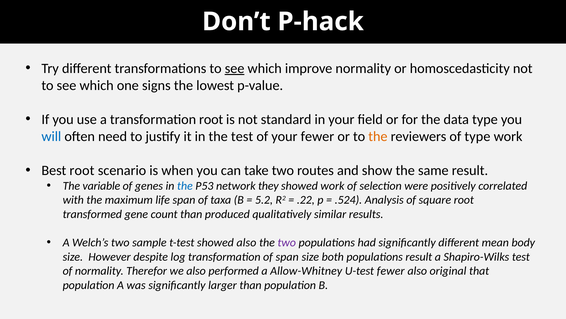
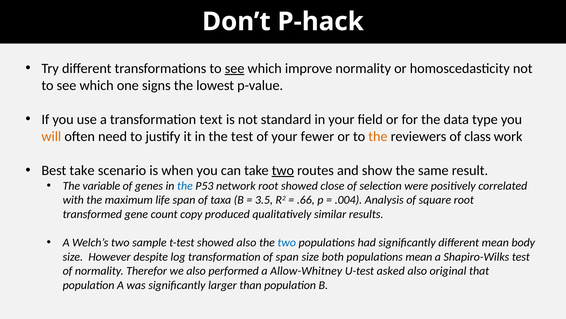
transformation root: root -> text (211, 119)
will colour: blue -> orange (51, 136)
of type: type -> class (478, 136)
Best root: root -> take (82, 170)
two underline: none -> present (283, 170)
network they: they -> root (268, 186)
showed work: work -> close (332, 186)
5.2: 5.2 -> 3.5 (264, 200)
.22: .22 -> .66 (306, 200)
.524: .524 -> .004 (348, 200)
count than: than -> copy (191, 214)
two colour: purple -> blue (287, 242)
populations result: result -> mean (419, 256)
U-test fewer: fewer -> asked (391, 270)
